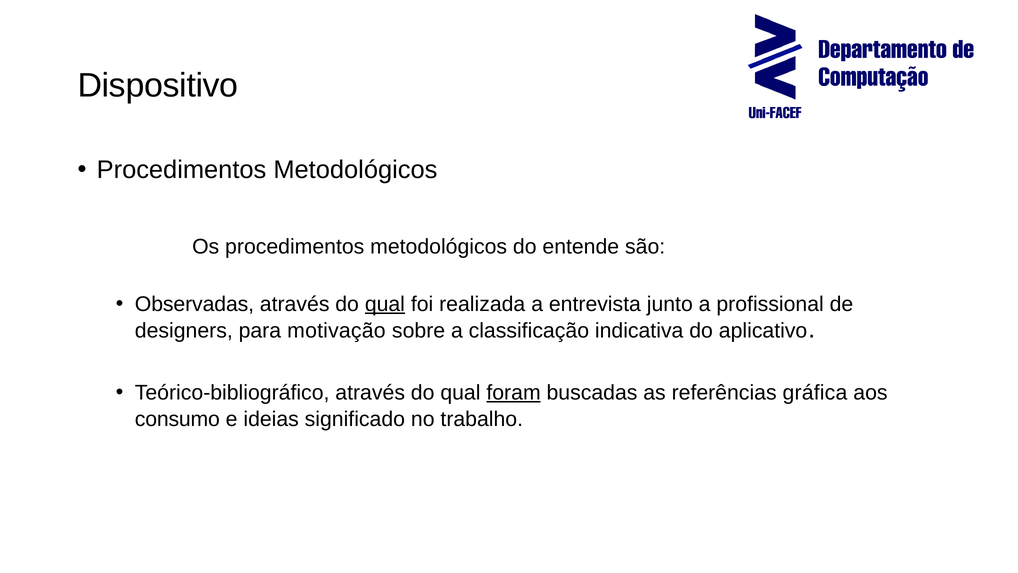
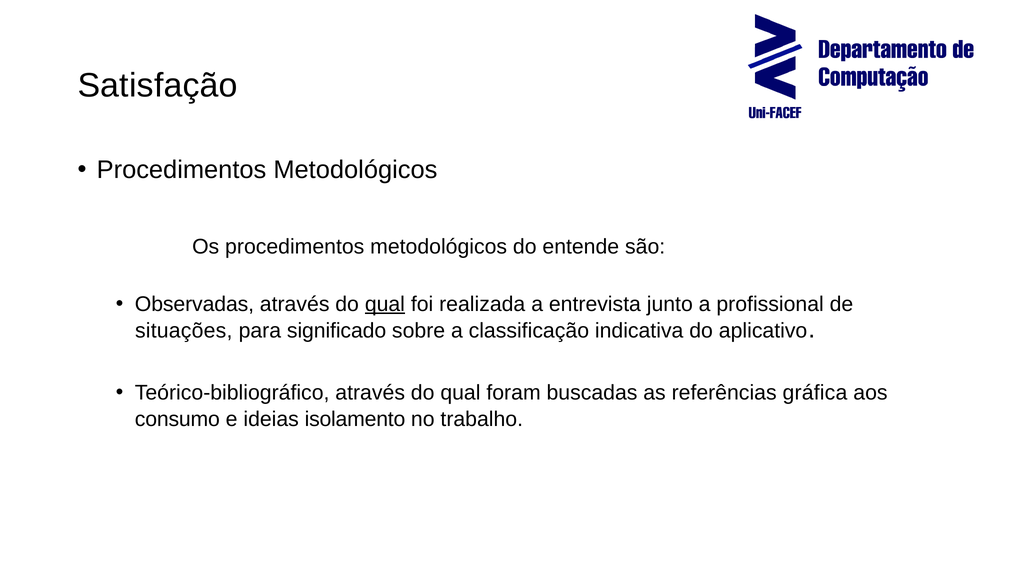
Dispositivo: Dispositivo -> Satisfação (158, 86)
designers: designers -> situações (184, 331)
motivação: motivação -> significado (337, 331)
foram underline: present -> none (514, 392)
significado: significado -> isolamento (355, 419)
